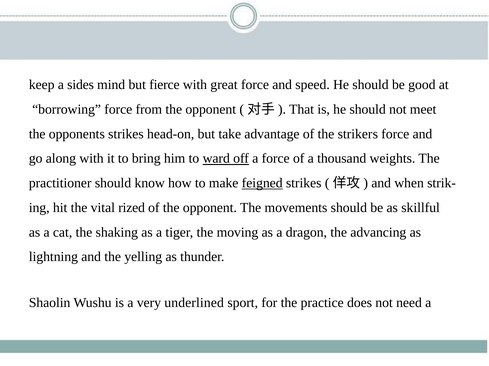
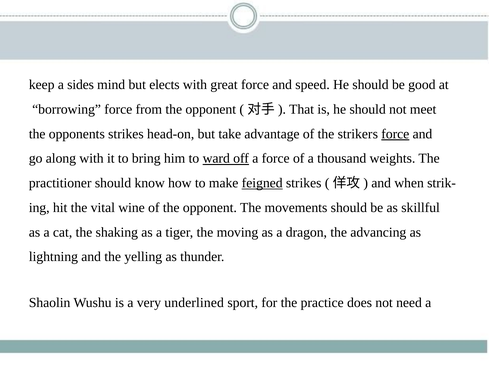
fierce: fierce -> elects (164, 85)
force underline: none -> present (395, 134)
rized: rized -> wine (132, 208)
